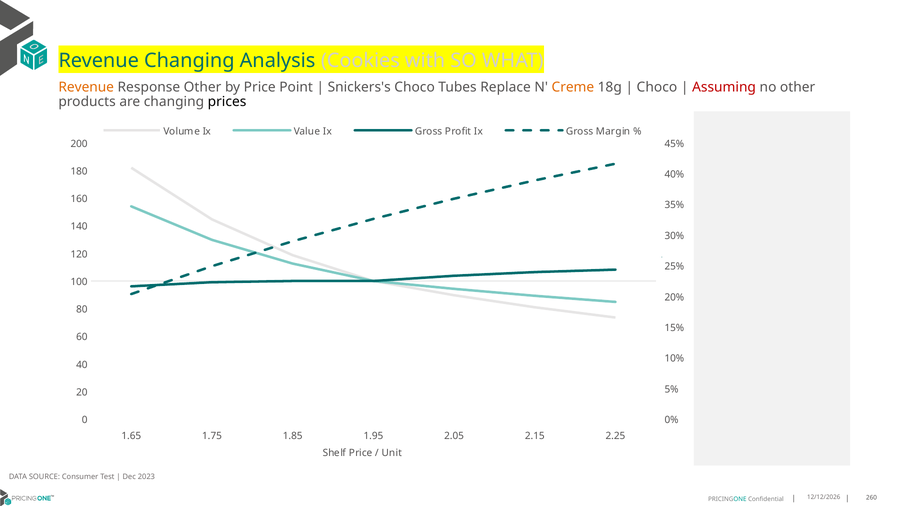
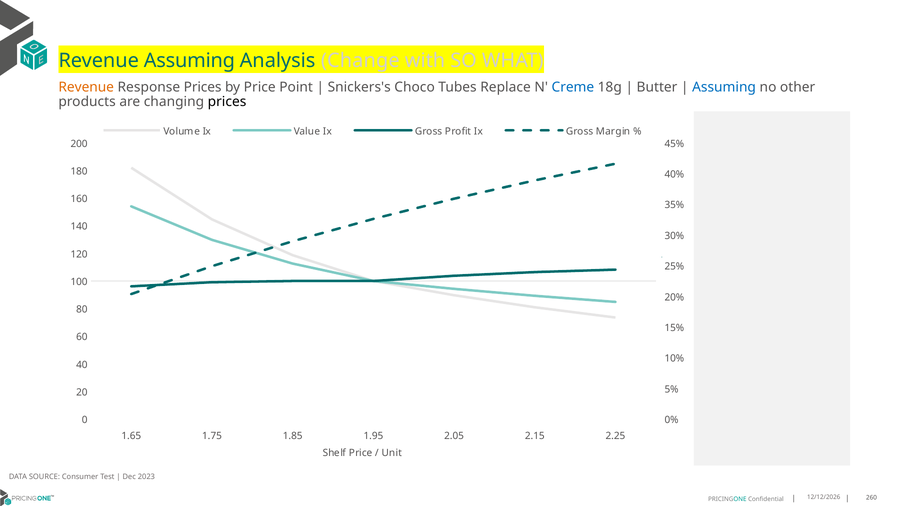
Revenue Changing: Changing -> Assuming (189, 60)
Cookies: Cookies -> Change (360, 60)
Response Other: Other -> Prices (203, 87)
Creme colour: orange -> blue (573, 87)
Choco: Choco -> Butter (657, 87)
Assuming colour: red -> blue (724, 87)
